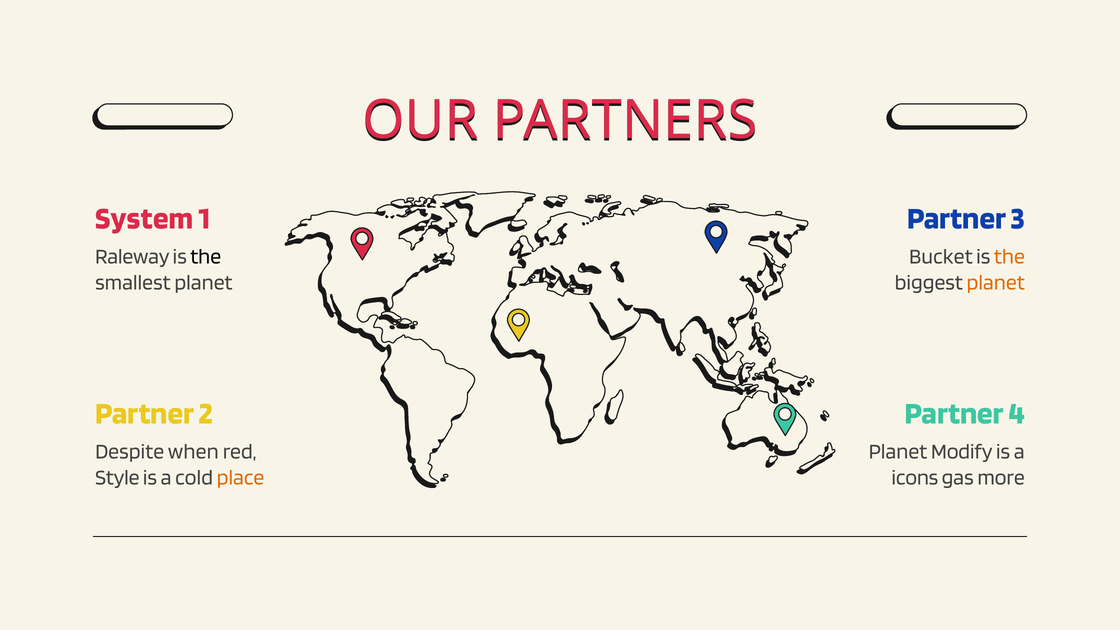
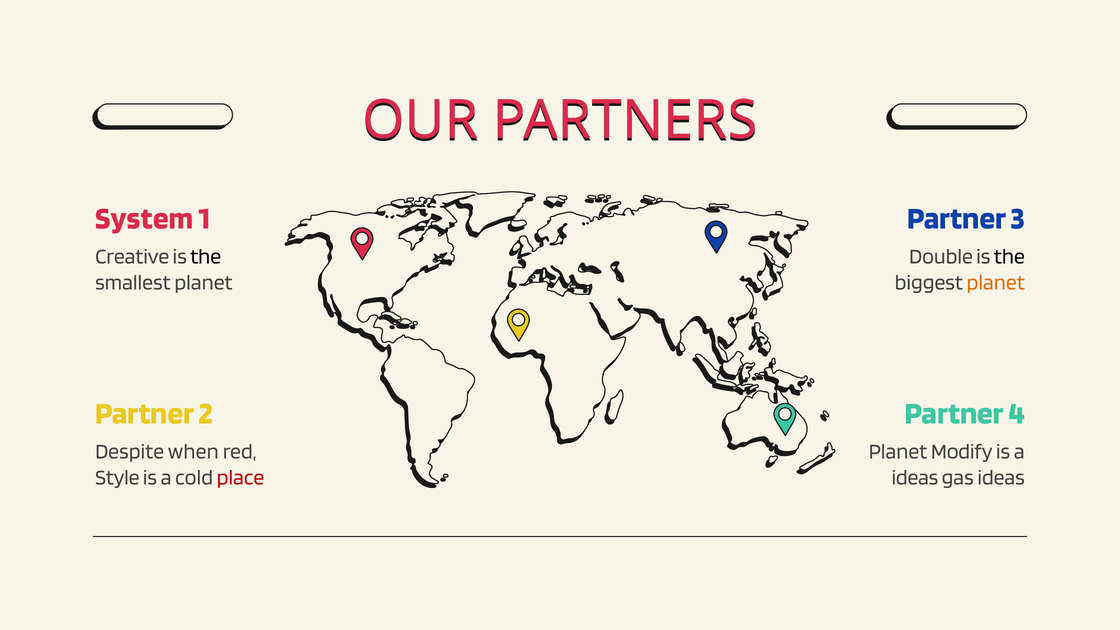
Raleway: Raleway -> Creative (132, 257)
Bucket: Bucket -> Double (941, 257)
the colour: orange -> black (1009, 257)
place colour: orange -> red (241, 478)
icons: icons -> ideas (915, 478)
gas more: more -> ideas (1001, 478)
